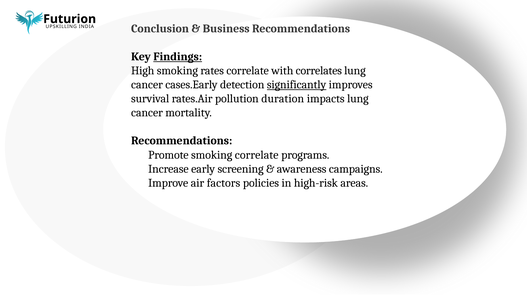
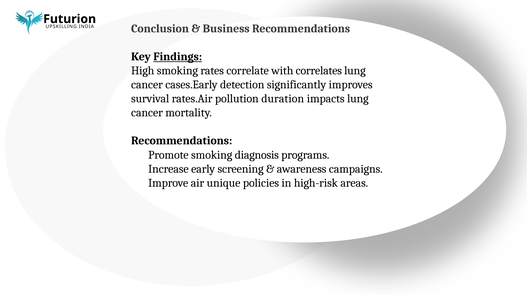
significantly underline: present -> none (297, 85)
smoking correlate: correlate -> diagnosis (257, 155)
factors: factors -> unique (224, 183)
